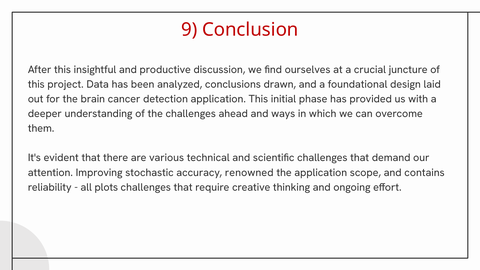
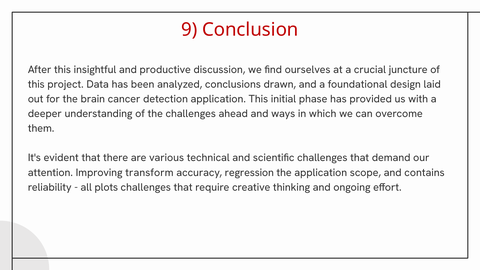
stochastic: stochastic -> transform (149, 172)
renowned: renowned -> regression (249, 172)
